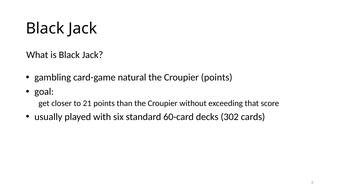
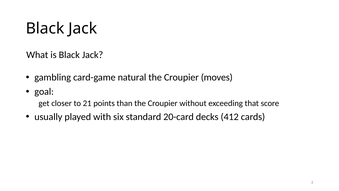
Croupier points: points -> moves (217, 77)
60-card: 60-card -> 20-card (179, 117)
302: 302 -> 412 (230, 117)
